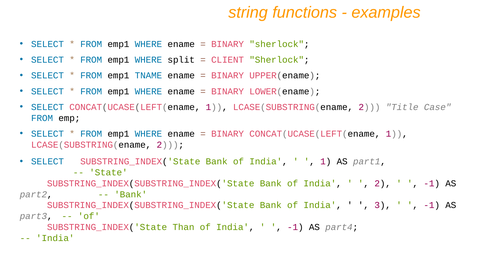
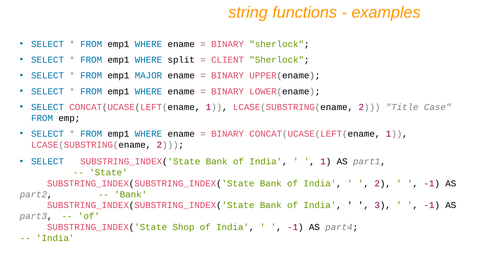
TNAME: TNAME -> MAJOR (148, 76)
Than: Than -> Shop (183, 227)
